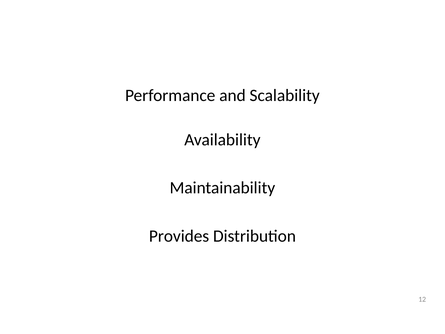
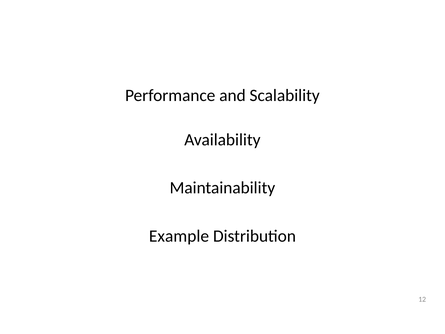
Provides: Provides -> Example (179, 236)
